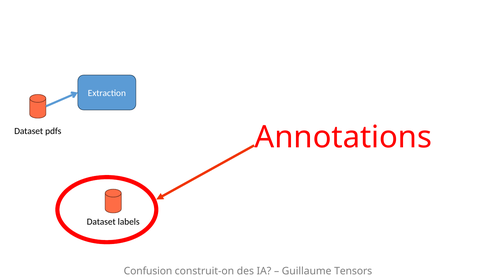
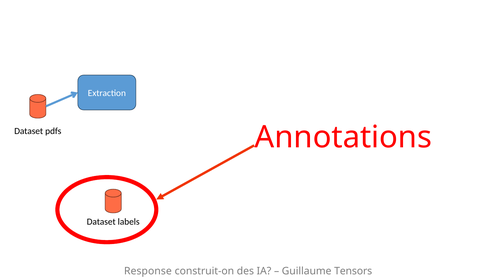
Confusion: Confusion -> Response (148, 271)
